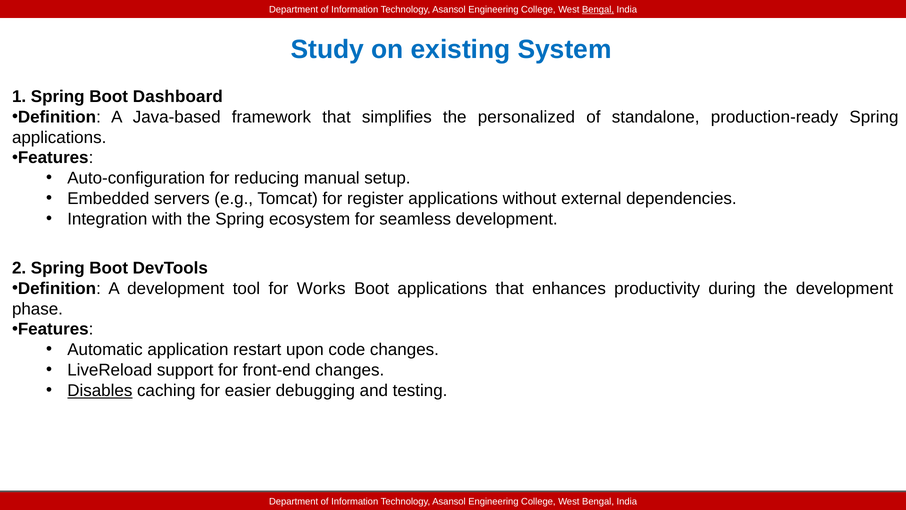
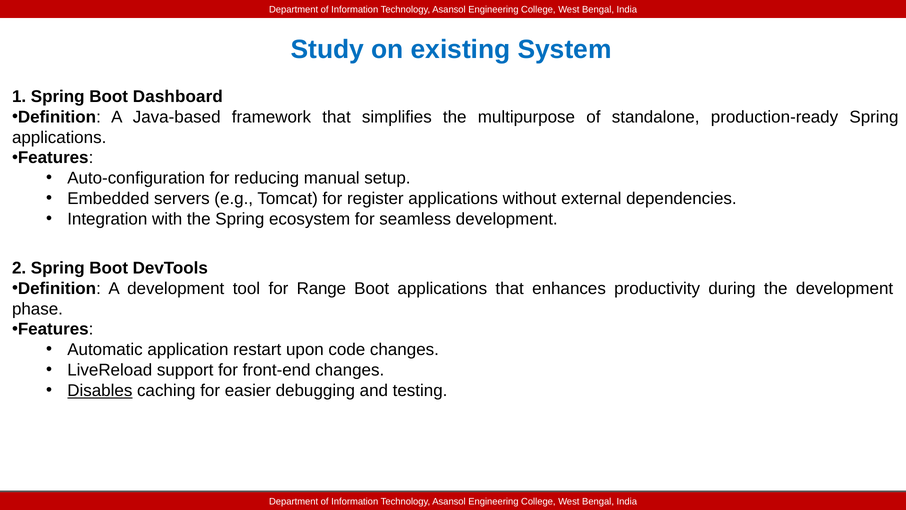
Bengal underline: present -> none (598, 10)
personalized: personalized -> multipurpose (526, 117)
Works: Works -> Range (321, 288)
